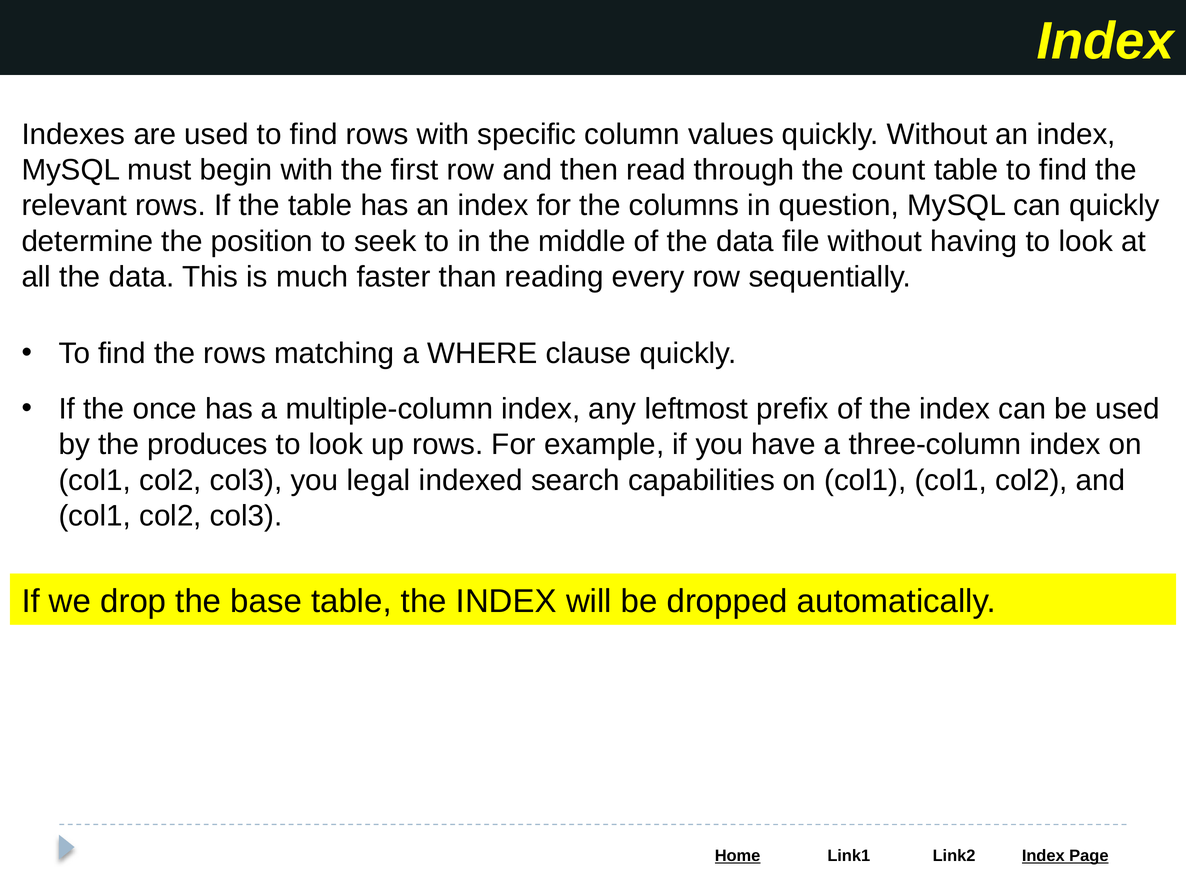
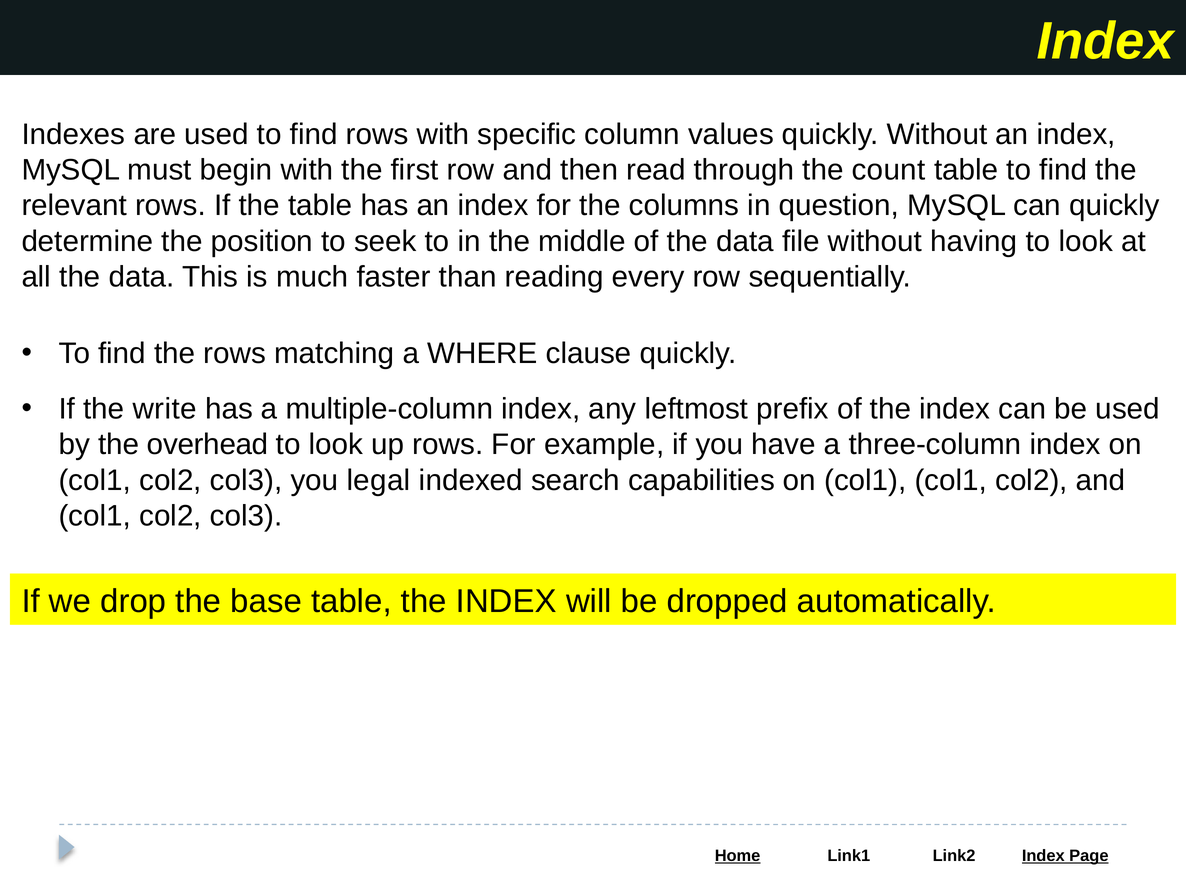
once: once -> write (165, 409)
produces: produces -> overhead (208, 444)
